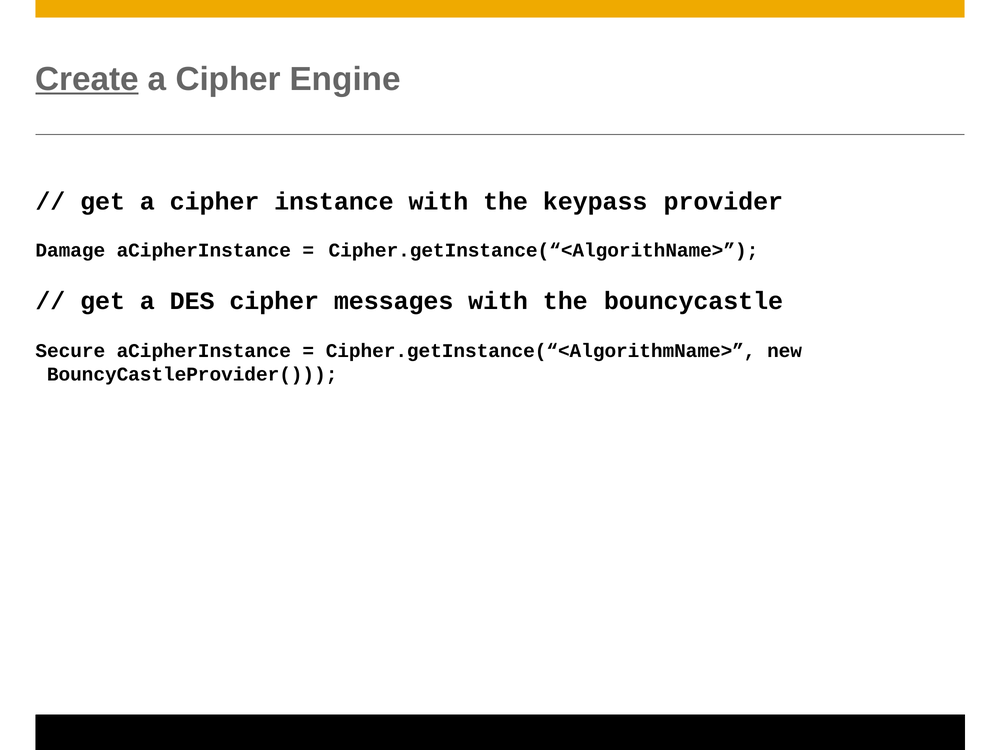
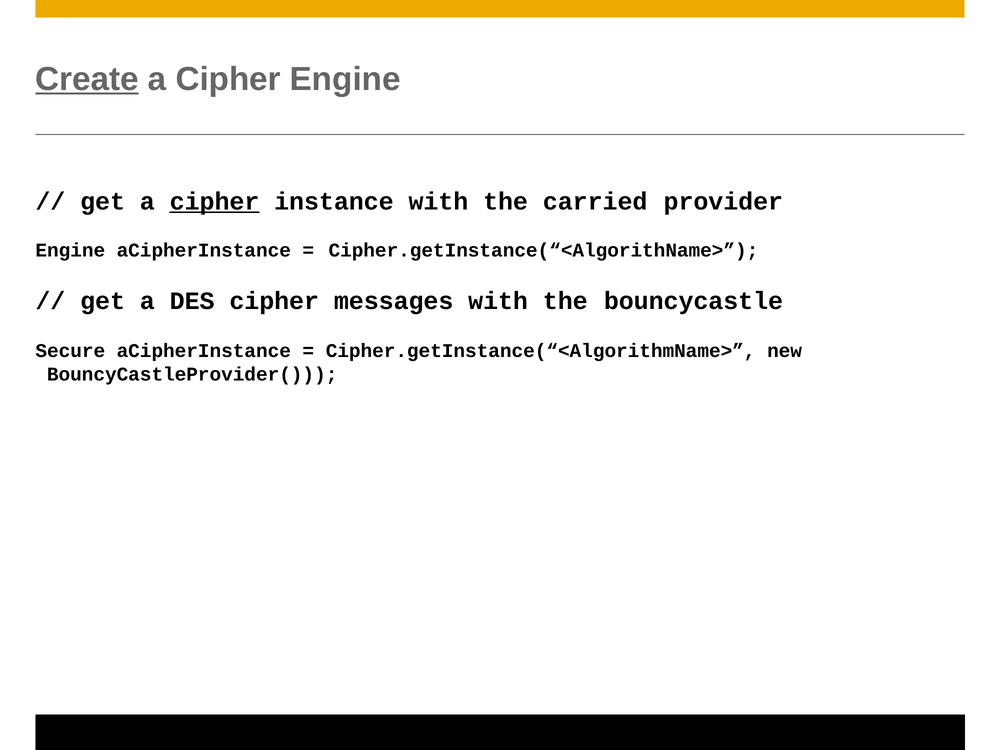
cipher underline: none -> present (215, 202)
keypass: keypass -> carried (595, 202)
Damage: Damage -> Engine (70, 250)
